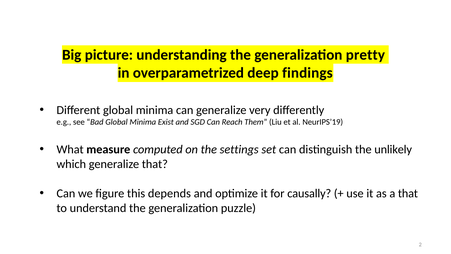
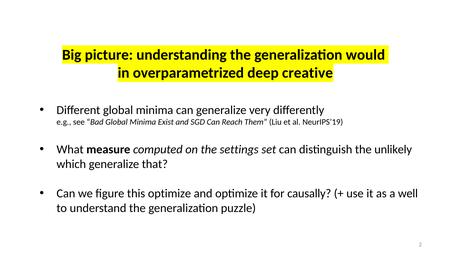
pretty: pretty -> would (365, 55)
findings: findings -> creative (307, 73)
this depends: depends -> optimize (169, 193)
a that: that -> well (408, 193)
